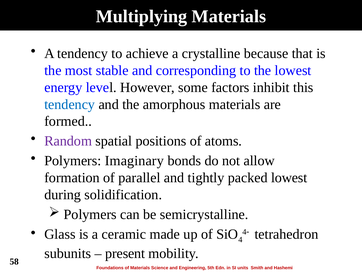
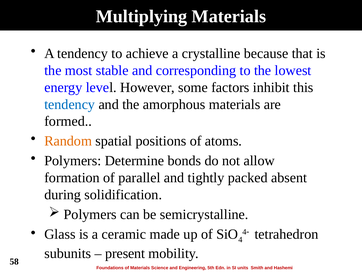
Random colour: purple -> orange (68, 141)
Imaginary: Imaginary -> Determine (134, 161)
packed lowest: lowest -> absent (289, 177)
